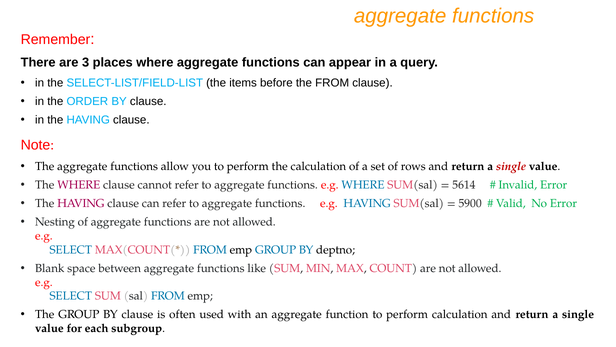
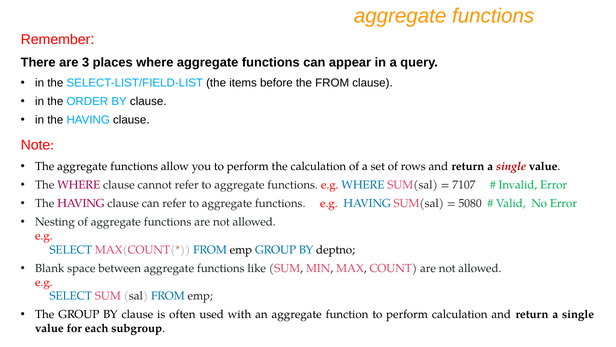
5614: 5614 -> 7107 (464, 185)
5900: 5900 -> 5080 (470, 203)
